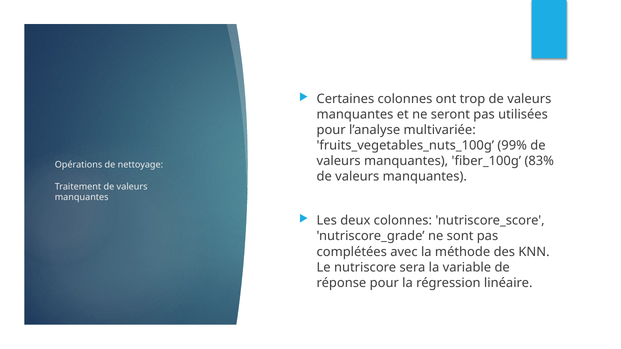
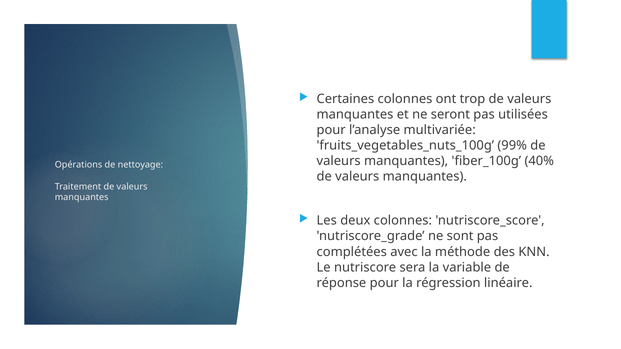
83%: 83% -> 40% (539, 161)
